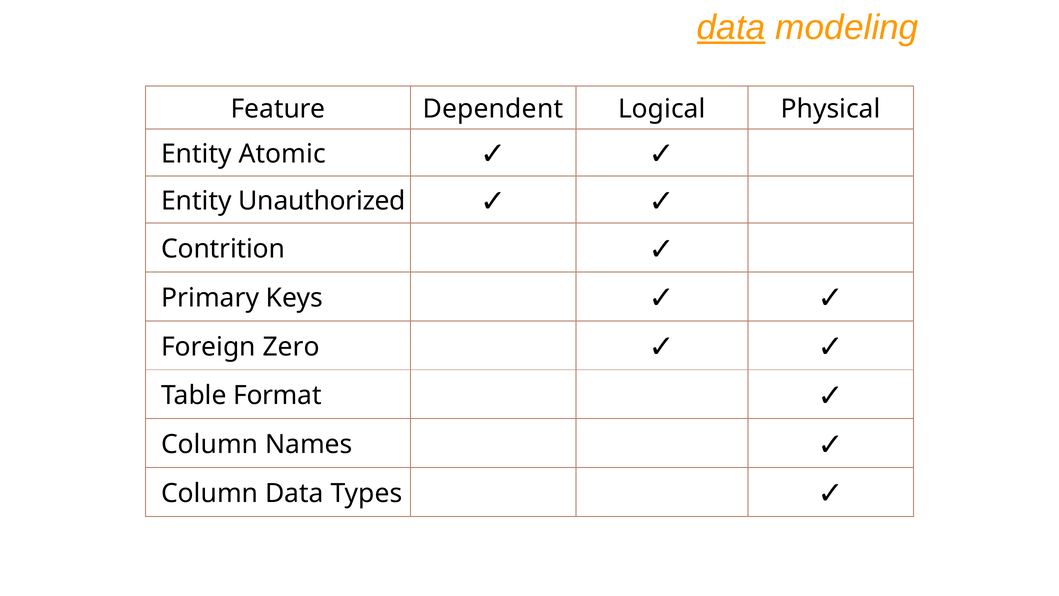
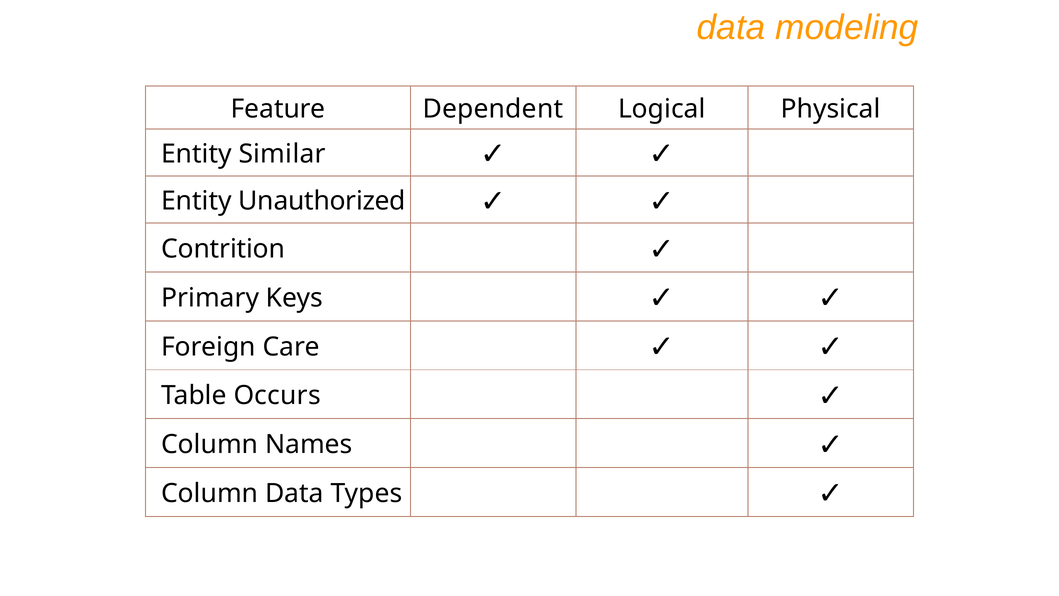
data underline: present -> none (731, 28)
Atomic: Atomic -> Similar (282, 154)
Zero: Zero -> Care (291, 347)
Format: Format -> Occurs (277, 395)
